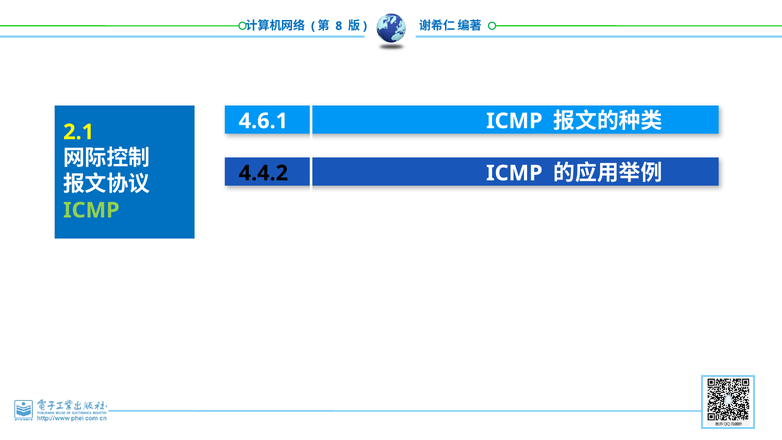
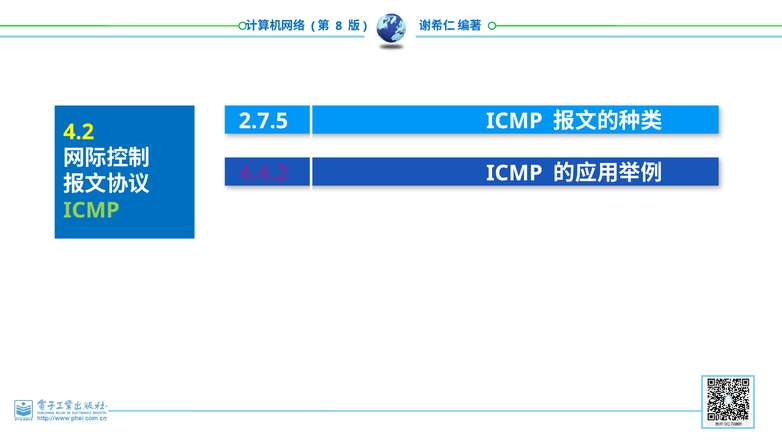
4.6.1: 4.6.1 -> 2.7.5 (263, 121)
2.1: 2.1 -> 4.2 (79, 132)
4.4.2 colour: black -> purple (263, 173)
